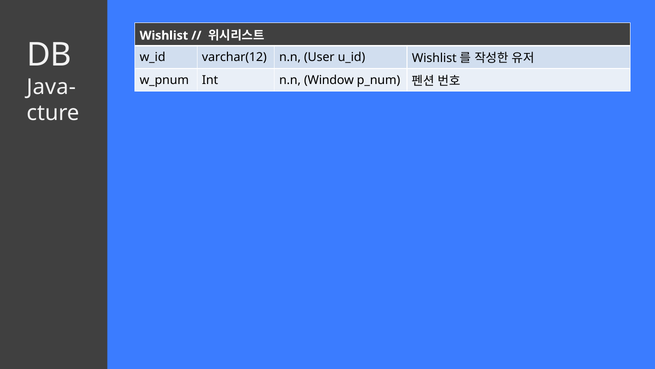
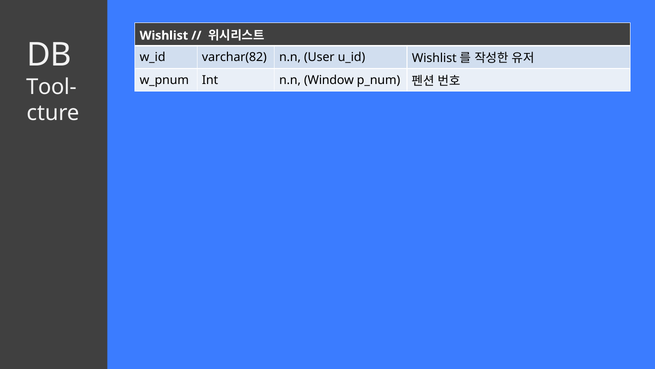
varchar(12: varchar(12 -> varchar(82 (234, 57)
Java-: Java- -> Tool- (51, 87)
